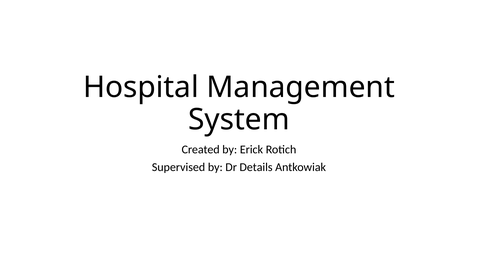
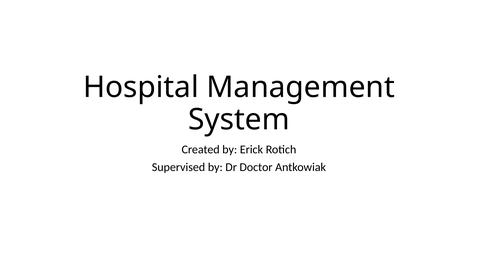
Details: Details -> Doctor (256, 167)
